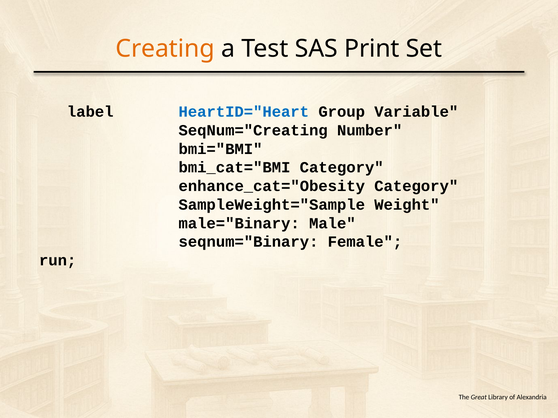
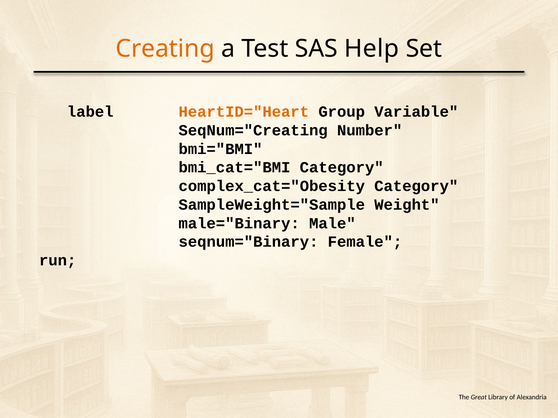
Print: Print -> Help (372, 49)
HeartID="Heart colour: blue -> orange (244, 112)
enhance_cat="Obesity: enhance_cat="Obesity -> complex_cat="Obesity (272, 186)
